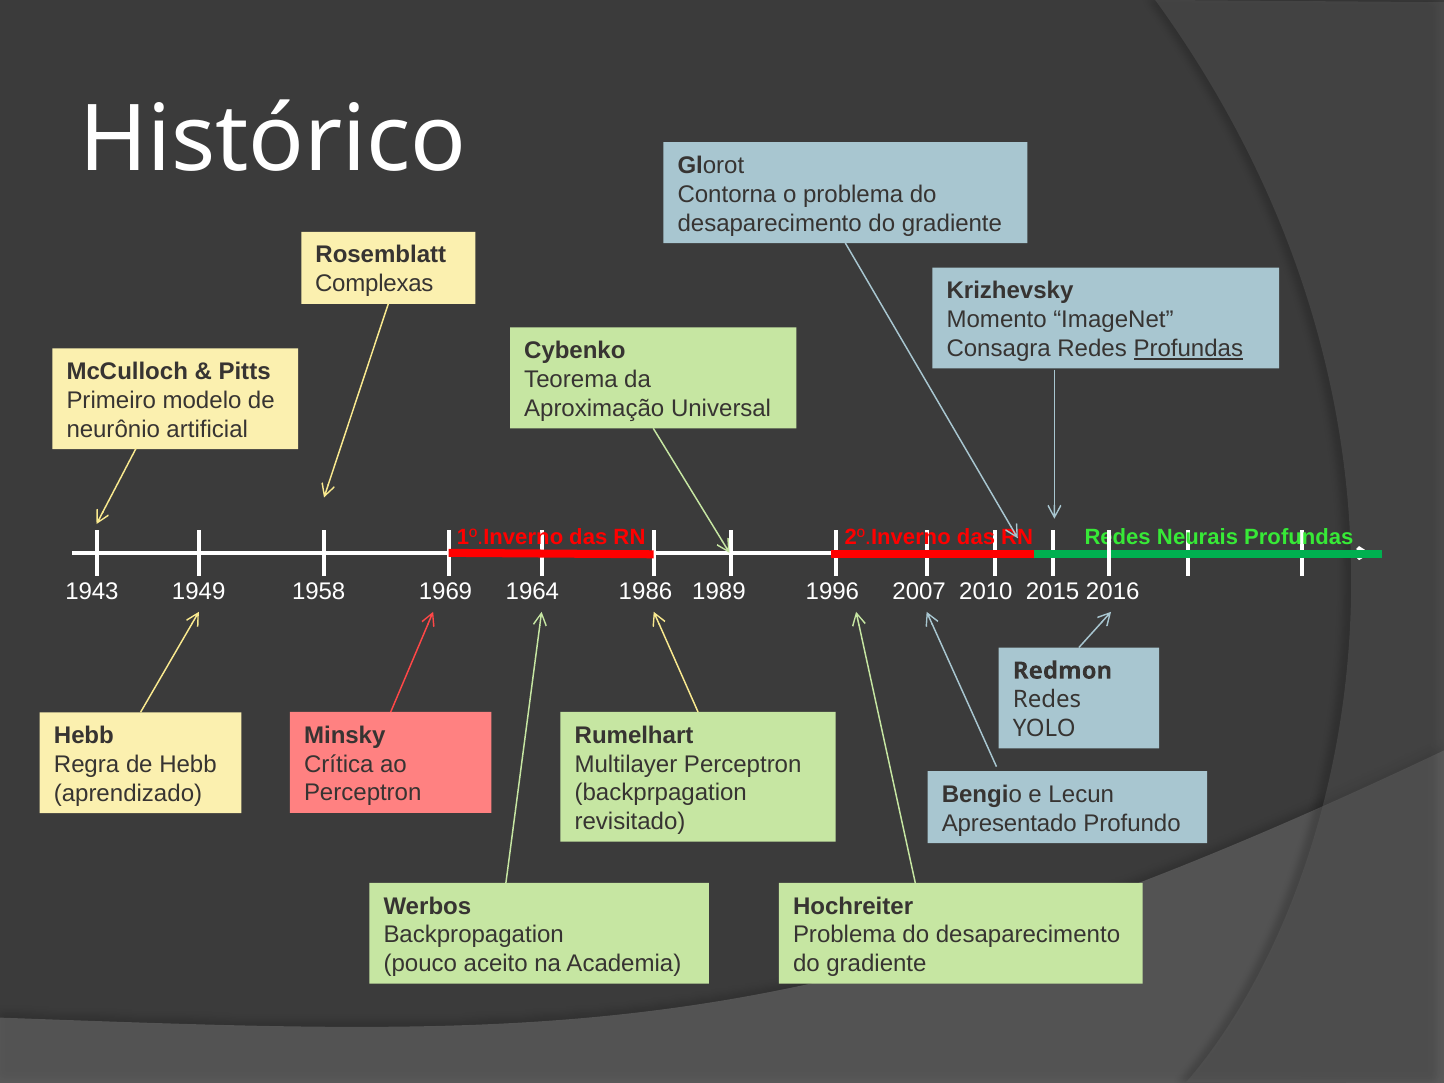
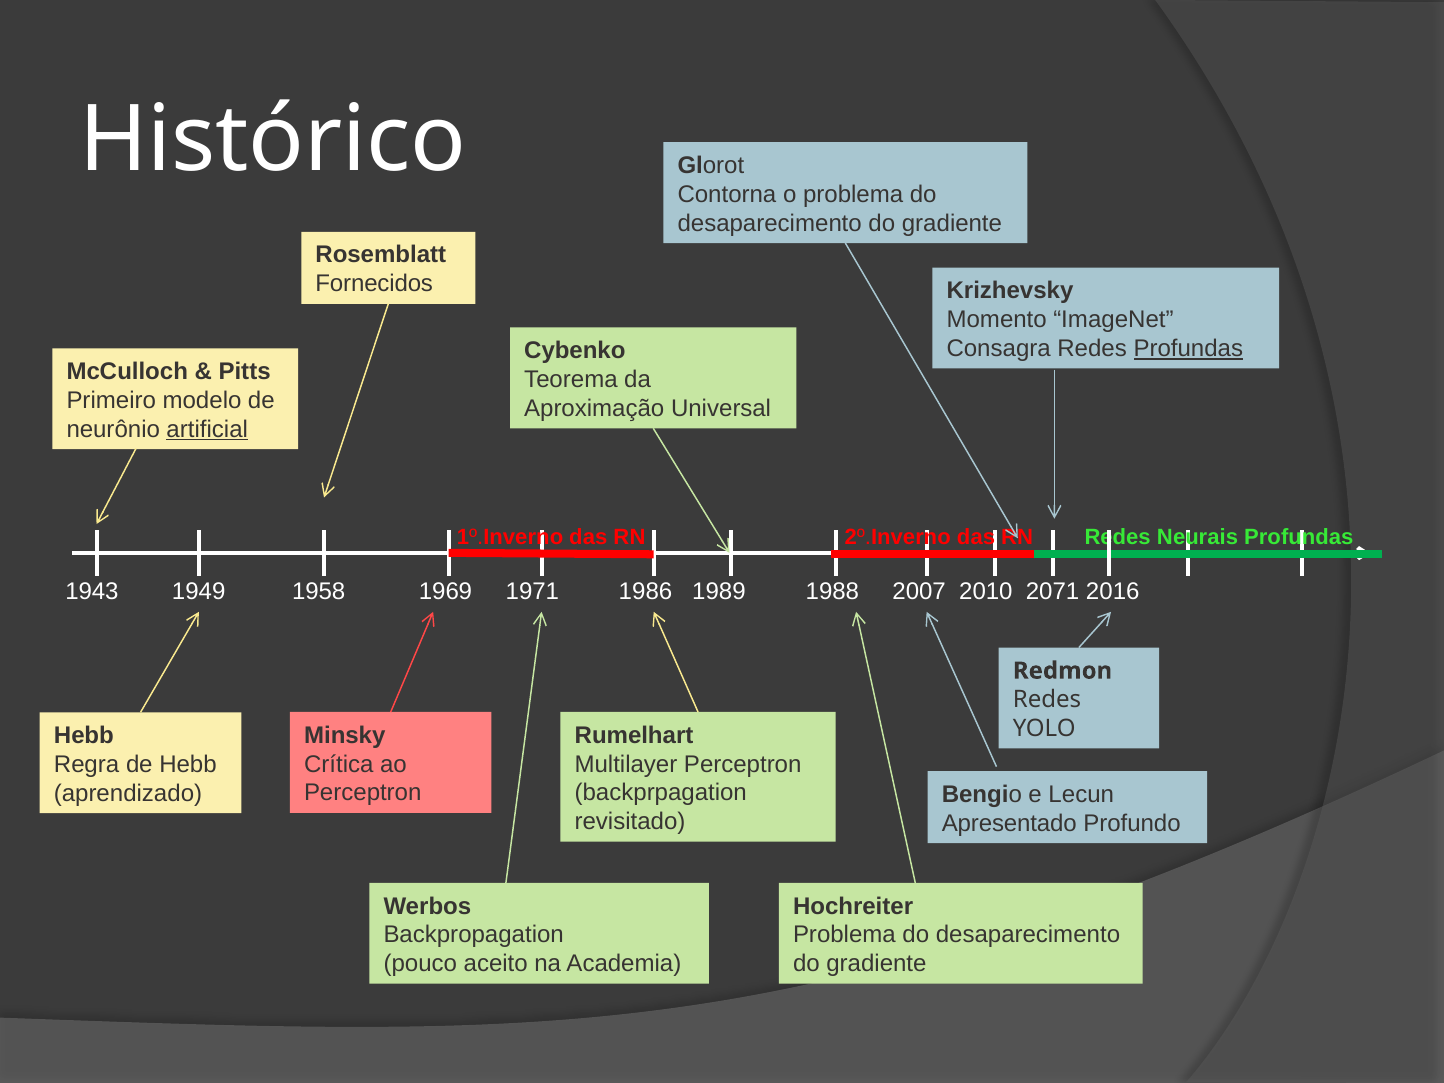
Complexas: Complexas -> Fornecidos (374, 284)
artificial underline: none -> present (207, 429)
1964: 1964 -> 1971 (532, 591)
1996: 1996 -> 1988 (832, 591)
2015: 2015 -> 2071 (1053, 591)
